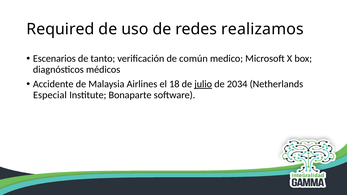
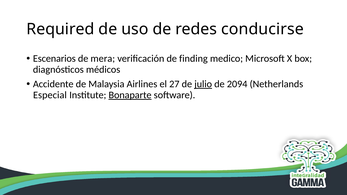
realizamos: realizamos -> conducirse (262, 29)
tanto: tanto -> mera (103, 59)
común: común -> finding (193, 59)
18: 18 -> 27 (174, 84)
2034: 2034 -> 2094 (237, 84)
Bonaparte underline: none -> present (130, 95)
